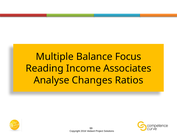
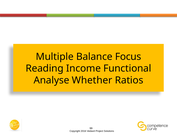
Associates: Associates -> Functional (127, 68)
Changes: Changes -> Whether (92, 80)
